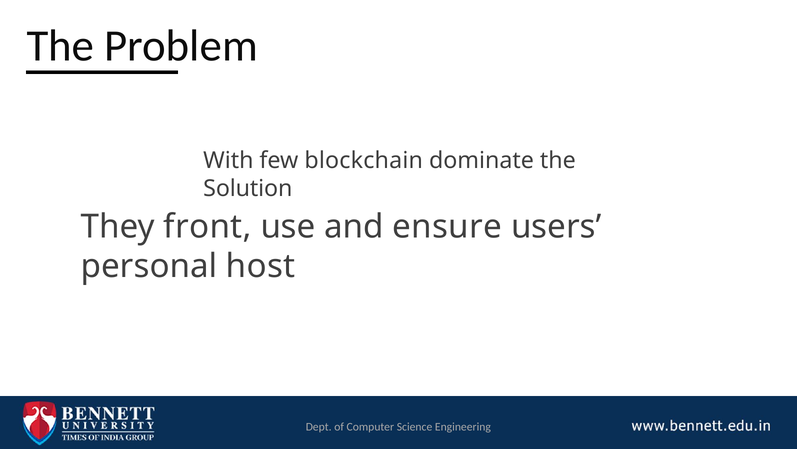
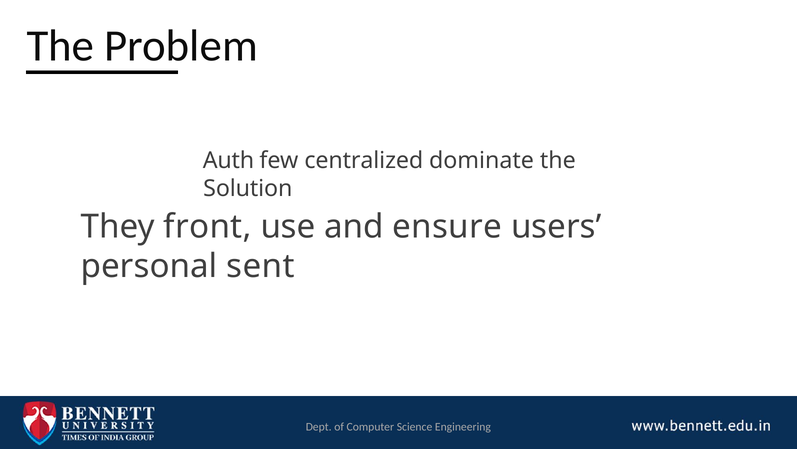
With: With -> Auth (228, 160)
blockchain: blockchain -> centralized (364, 160)
host: host -> sent (261, 266)
